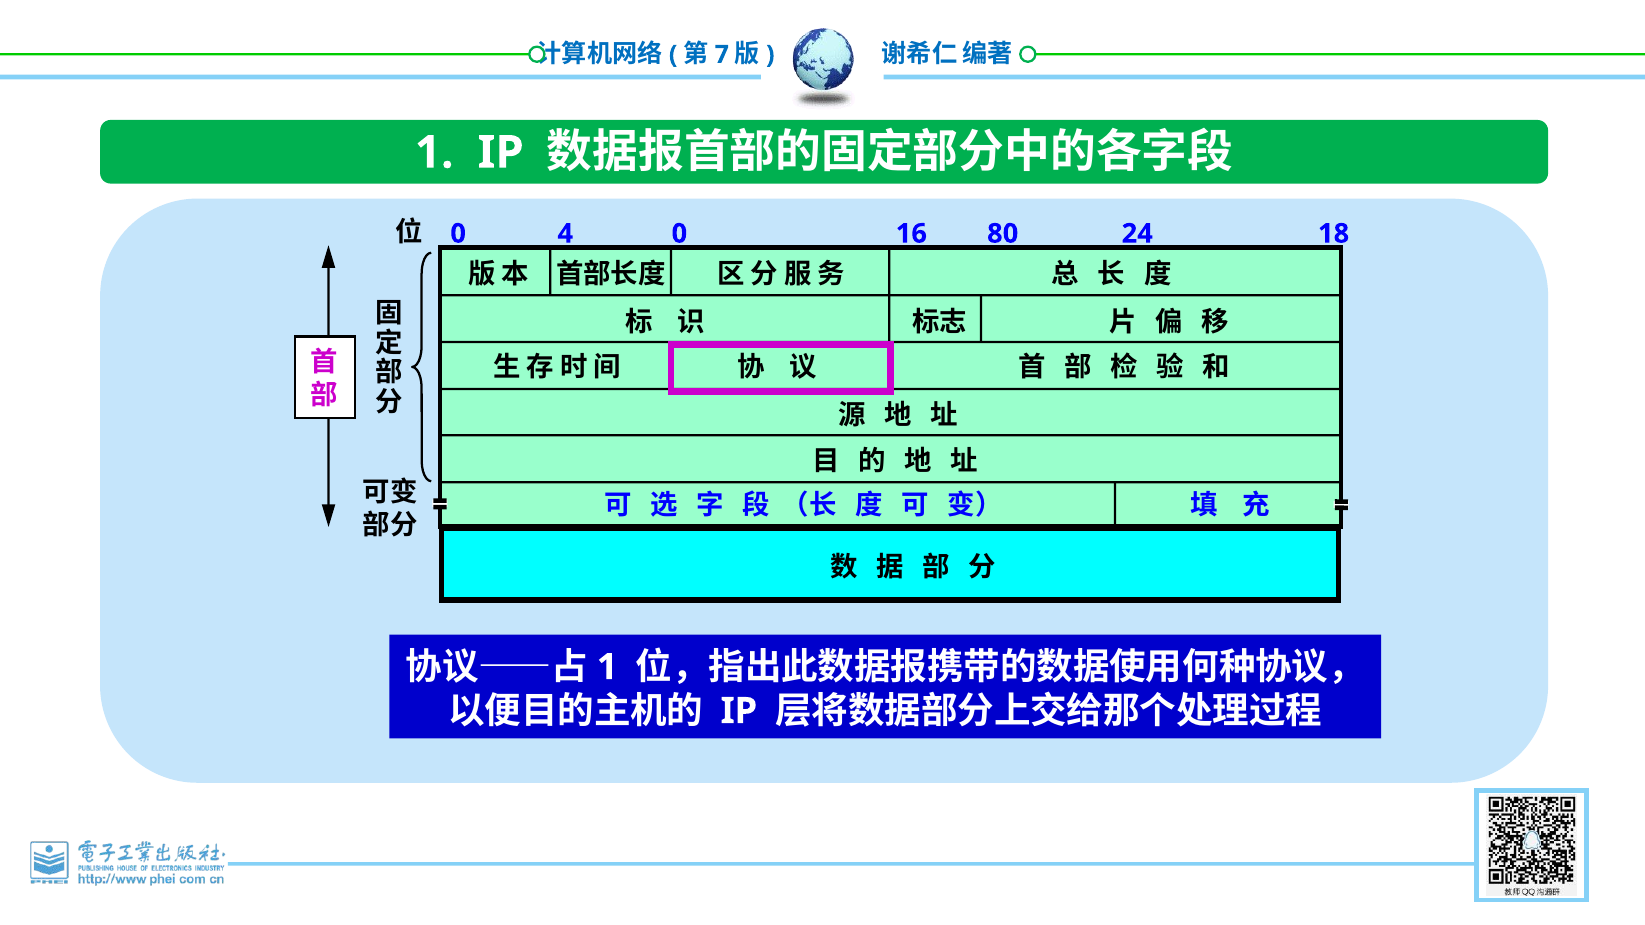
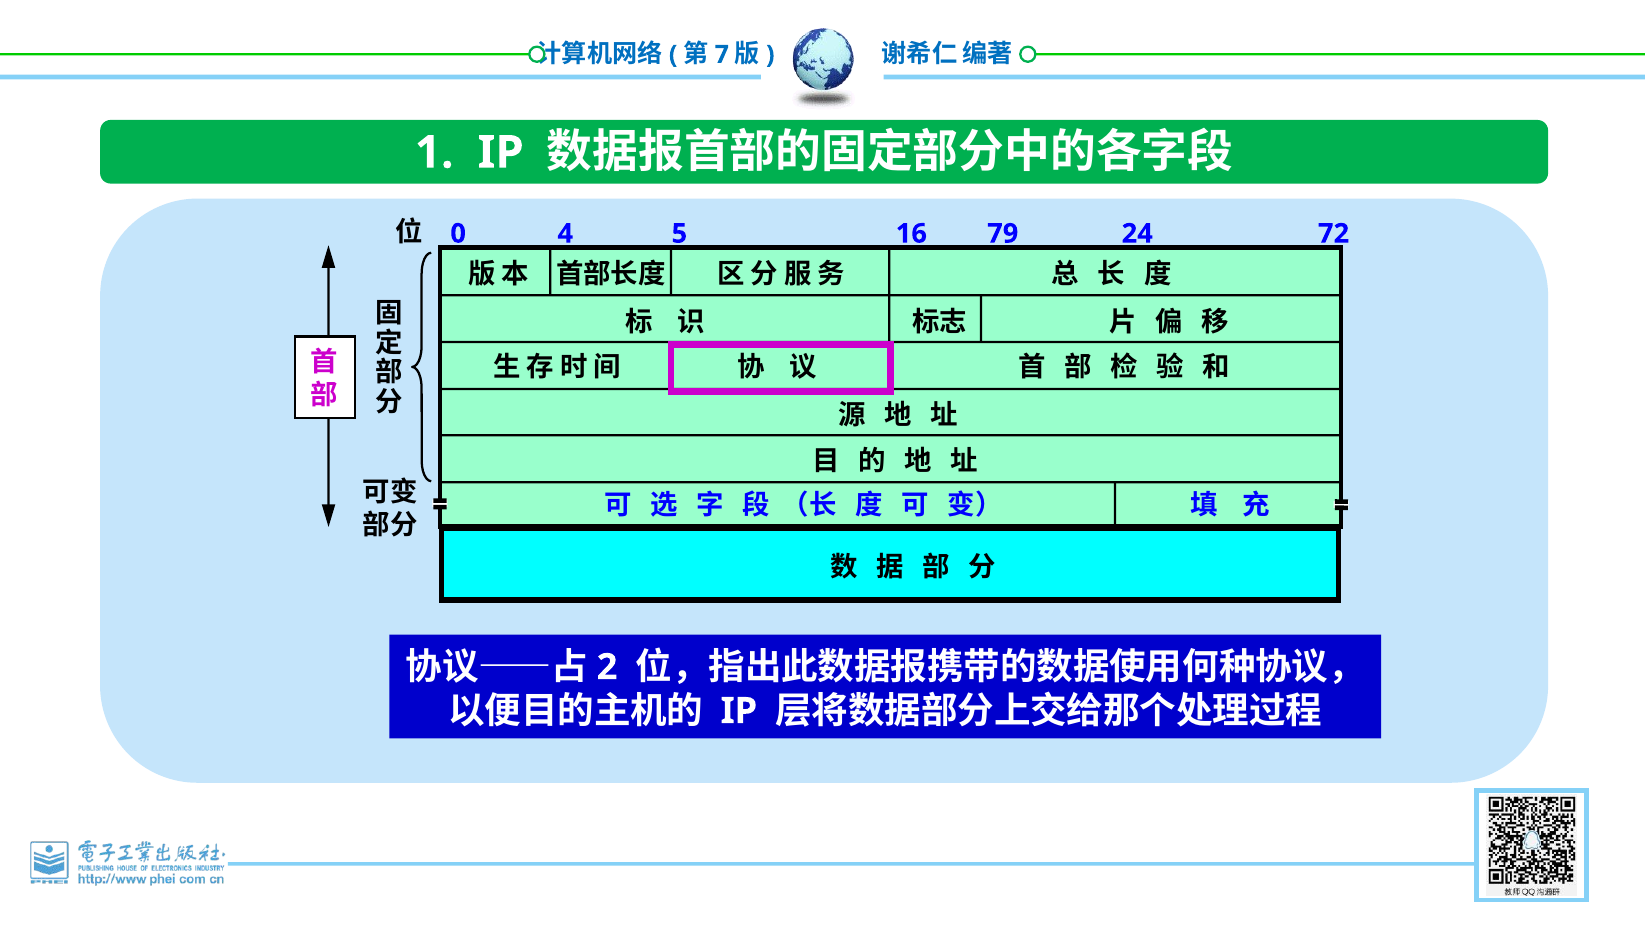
4 0: 0 -> 5 (679, 234)
80: 80 -> 79 (1003, 234)
18: 18 -> 72 (1334, 234)
1: 1 -> 2 (607, 667)
